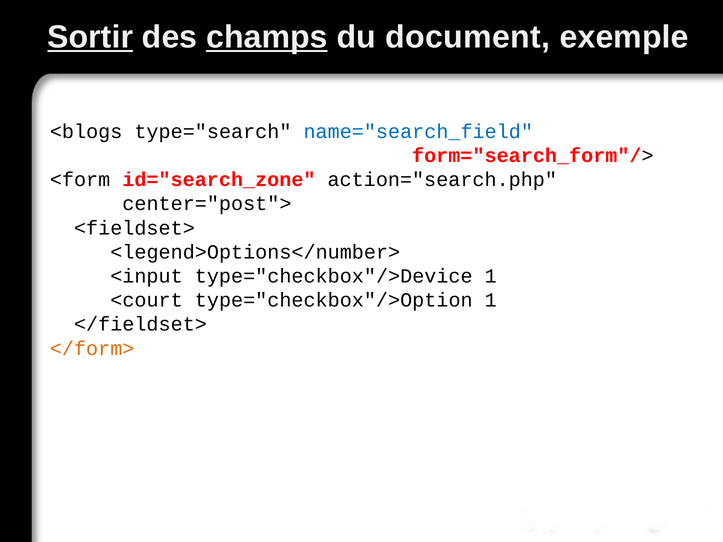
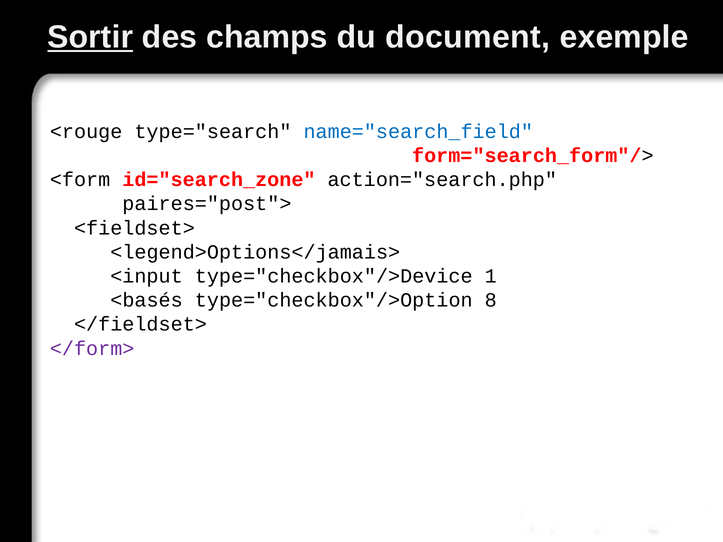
champs underline: present -> none (267, 37)
<blogs: <blogs -> <rouge (86, 132)
center="post">: center="post"> -> paires="post"> (207, 204)
<legend>Options</number>: <legend>Options</number> -> <legend>Options</jamais> (255, 252)
<court: <court -> <basés (147, 300)
type="checkbox"/>Option 1: 1 -> 8 (491, 300)
</form> colour: orange -> purple (92, 349)
